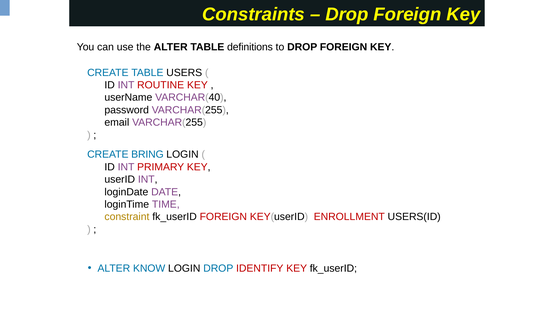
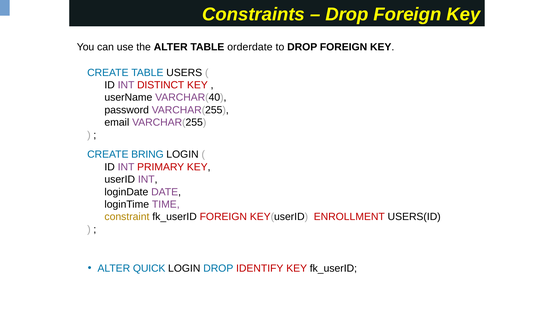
definitions: definitions -> orderdate (250, 47)
ROUTINE: ROUTINE -> DISTINCT (161, 85)
KNOW: KNOW -> QUICK (149, 268)
